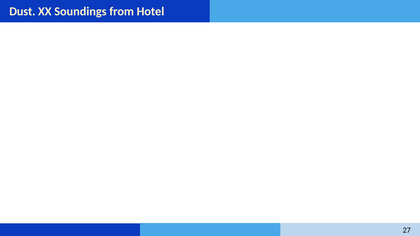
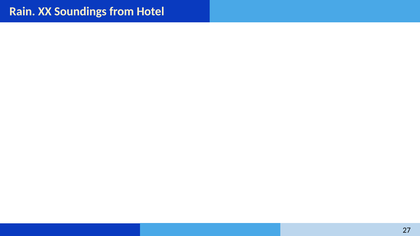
Dust: Dust -> Rain (22, 11)
